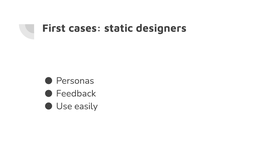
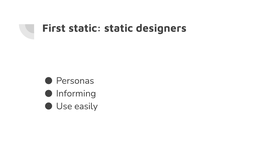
First cases: cases -> static (85, 28)
Feedback: Feedback -> Informing (76, 93)
